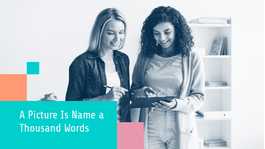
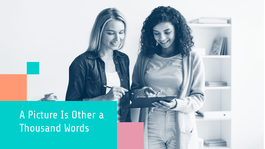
Name: Name -> Other (84, 115)
